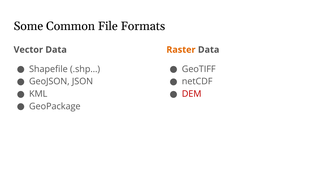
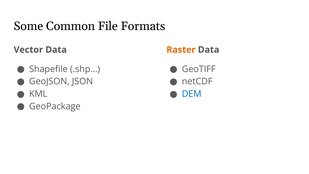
DEM colour: red -> blue (192, 94)
